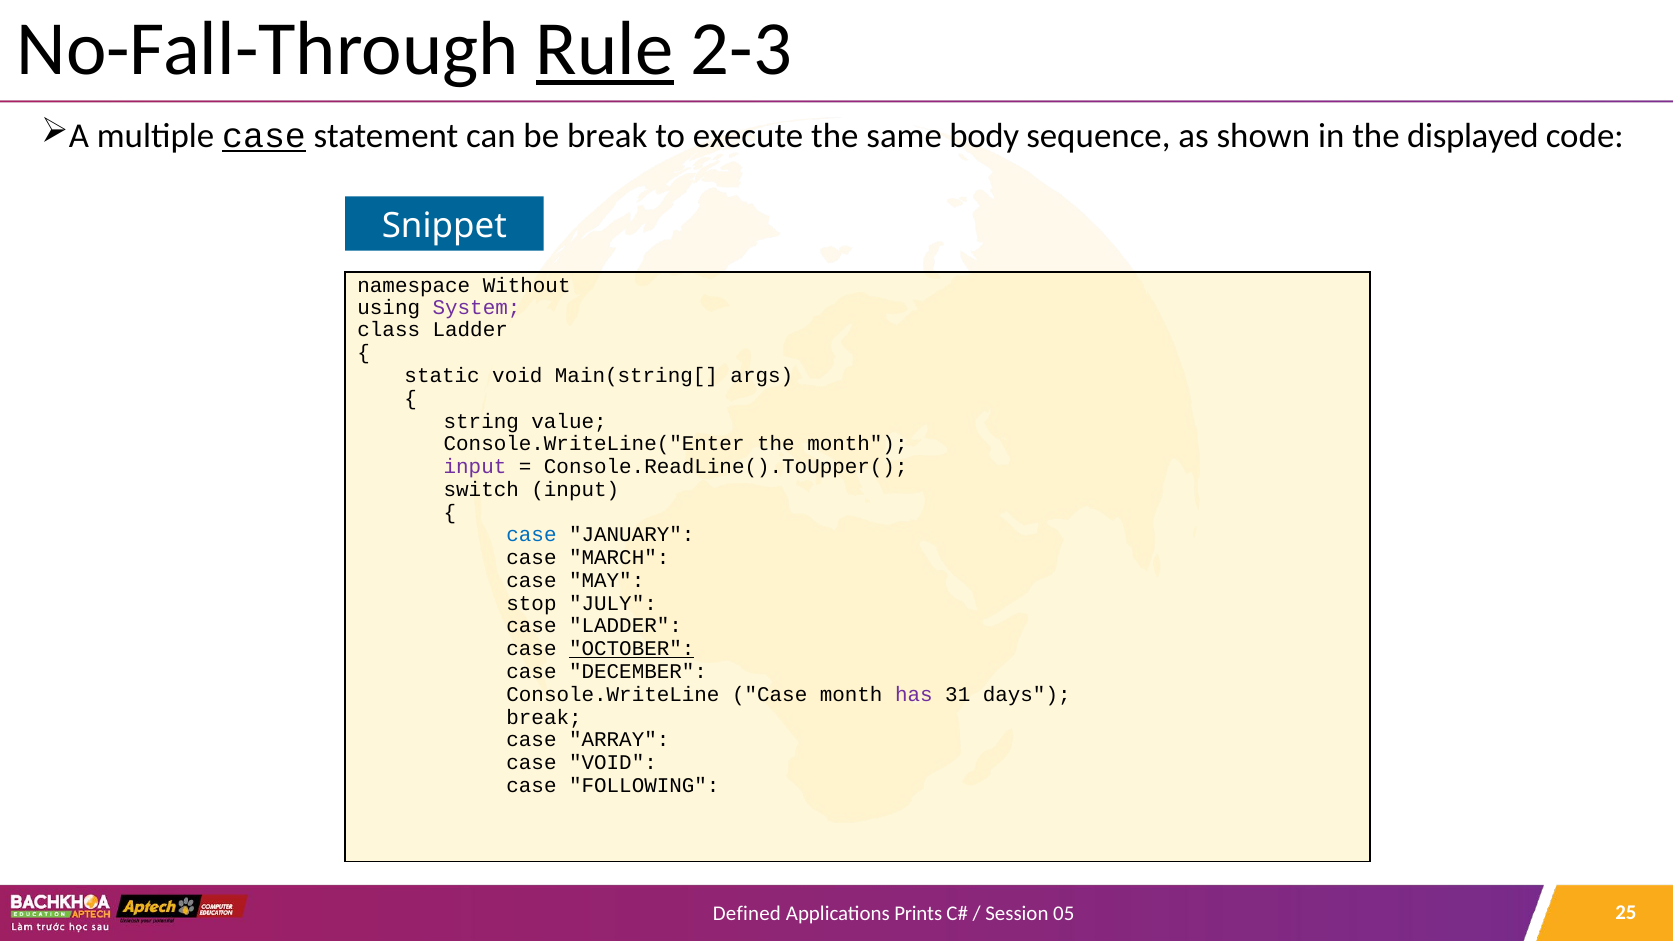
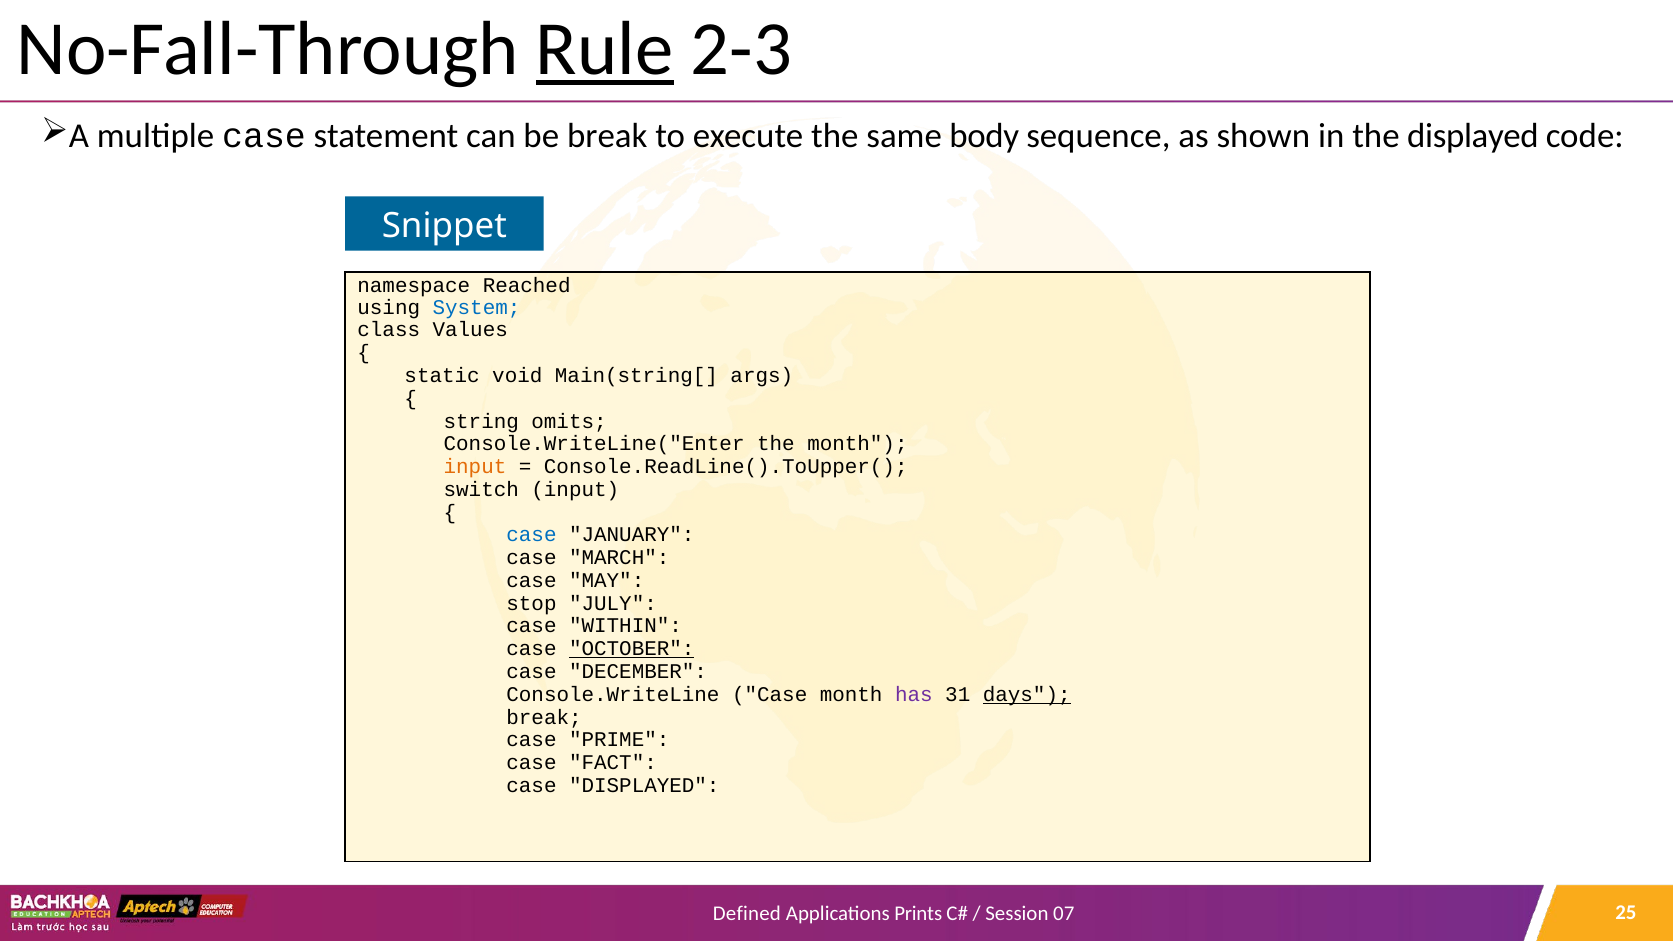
case underline: present -> none (264, 136)
Without: Without -> Reached (527, 285)
System colour: purple -> blue (477, 307)
class Ladder: Ladder -> Values (470, 330)
value: value -> omits (569, 421)
input colour: purple -> orange (475, 467)
case LADDER: LADDER -> WITHIN (626, 626)
days underline: none -> present (1027, 694)
ARRAY: ARRAY -> PRIME (619, 740)
case VOID: VOID -> FACT (613, 763)
case FOLLOWING: FOLLOWING -> DISPLAYED (644, 786)
05: 05 -> 07 (1064, 913)
